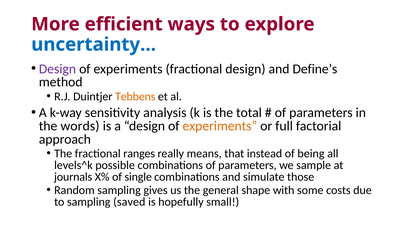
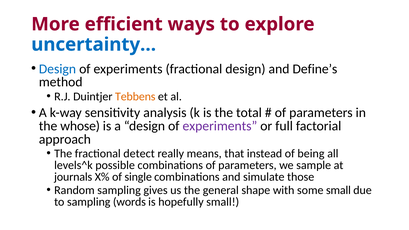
Design colour: purple -> blue (57, 69)
words: words -> whose (80, 126)
experiments colour: orange -> purple (220, 126)
ranges: ranges -> detect (139, 154)
some costs: costs -> small (338, 190)
saved: saved -> words (129, 202)
